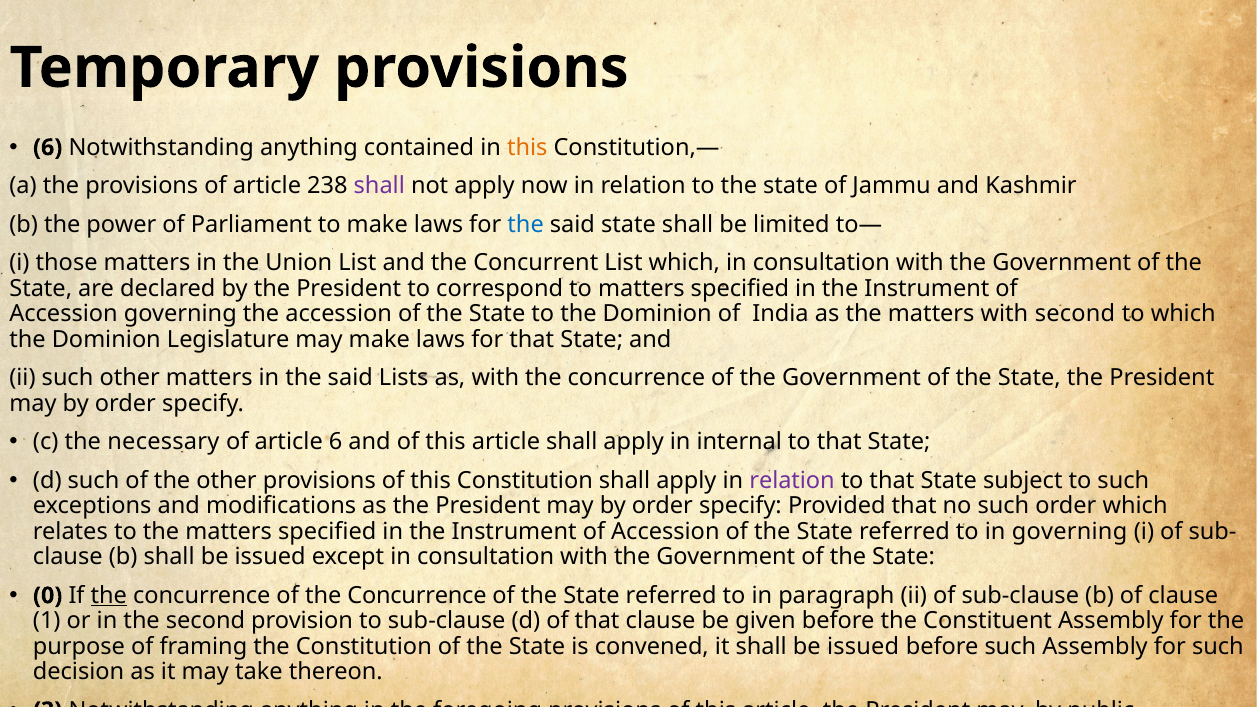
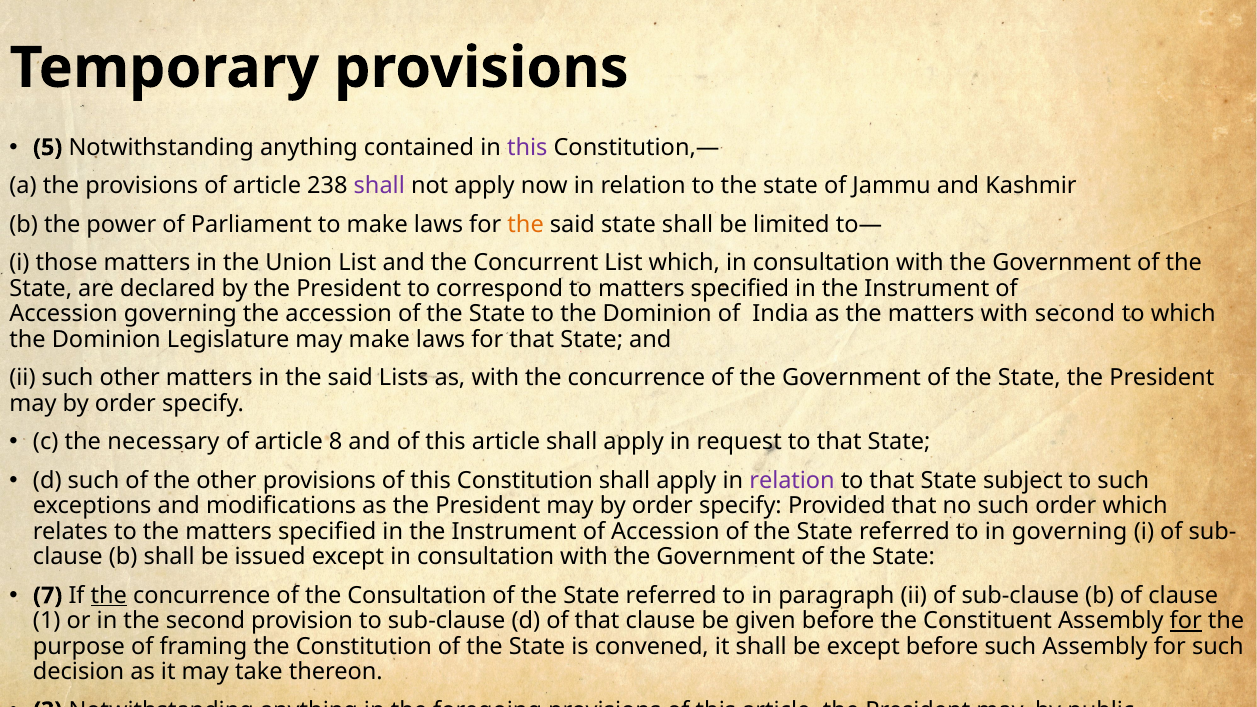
6: 6 -> 5 (48, 147)
this colour: orange -> purple (527, 147)
the colour: blue -> orange (526, 225)
article 6: 6 -> 8 (336, 442)
internal: internal -> request (739, 442)
0: 0 -> 7 (48, 596)
of the Concurrence: Concurrence -> Consultation (417, 596)
for underline: none -> present (1186, 621)
it shall be issued: issued -> except (863, 647)
